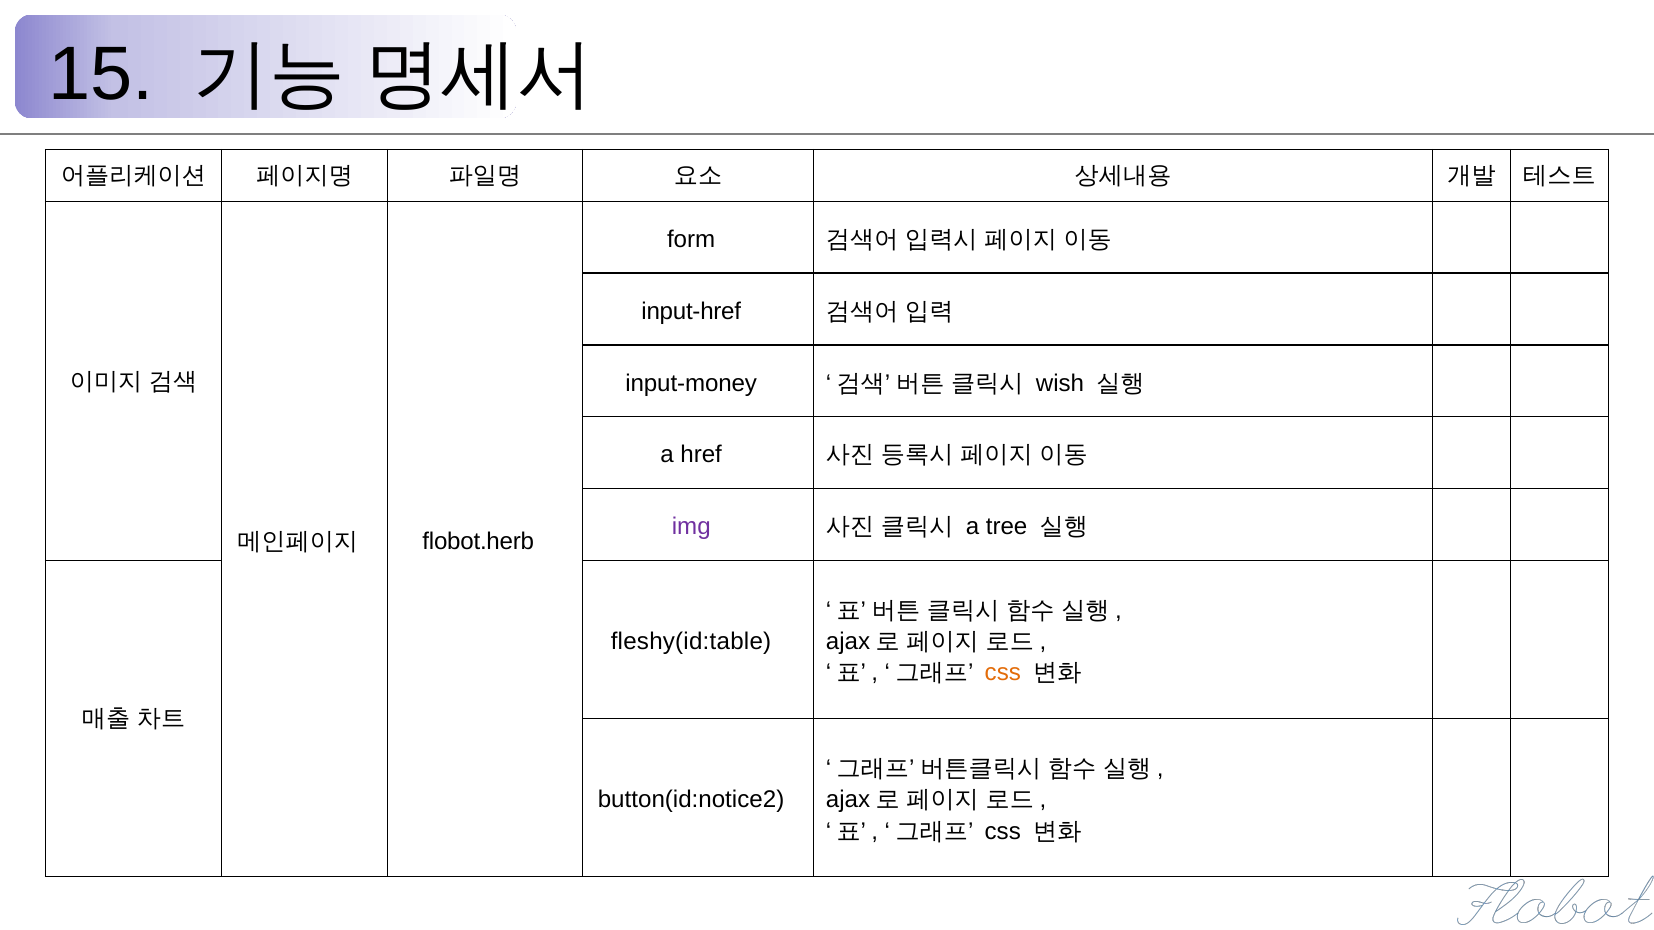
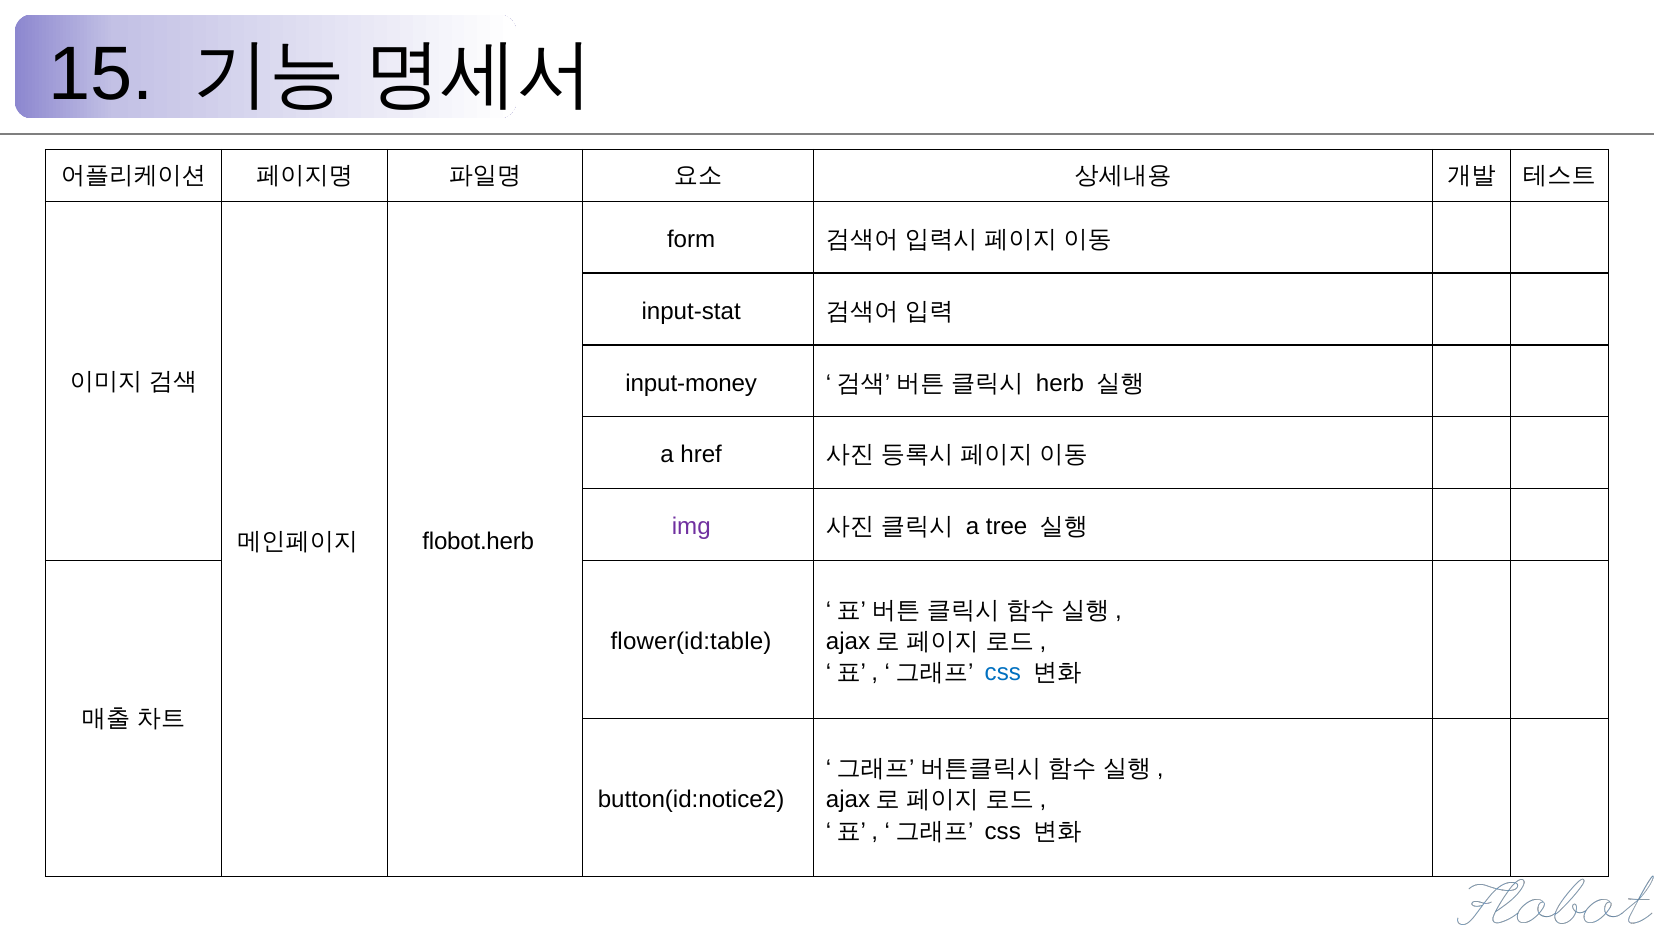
input-href: input-href -> input-stat (691, 312)
wish: wish -> herb (1060, 383)
fleshy(id:table: fleshy(id:table -> flower(id:table (691, 642)
css colour: orange -> blue (1003, 673)
